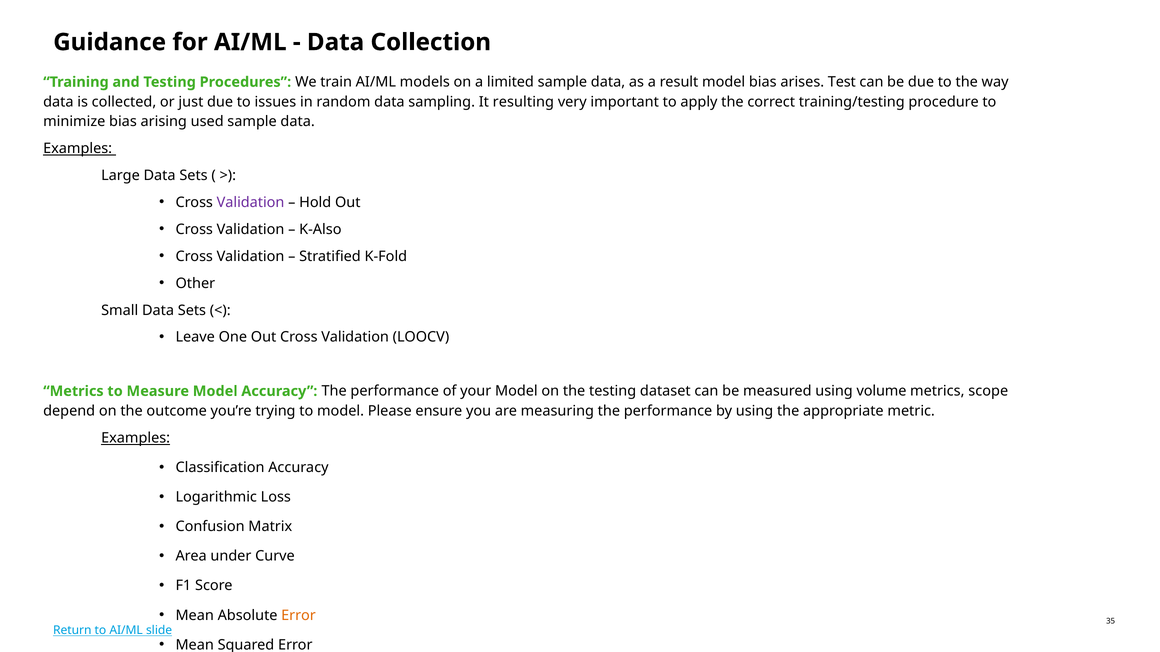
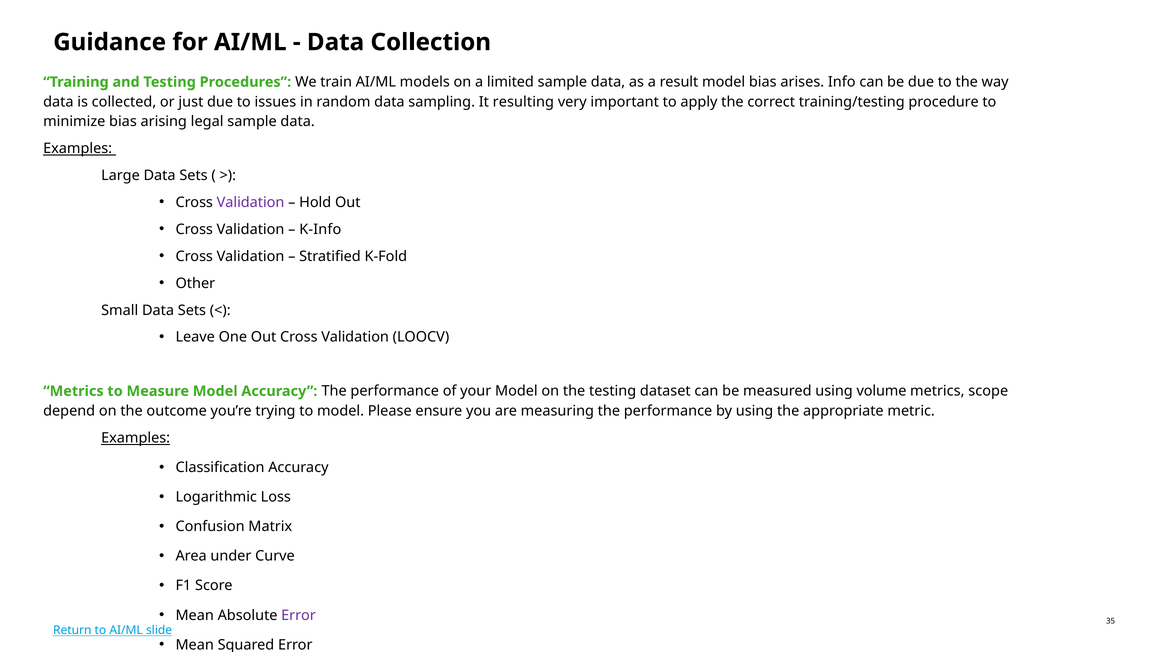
Test: Test -> Info (842, 82)
used: used -> legal (207, 122)
K-Also: K-Also -> K-Info (320, 230)
Error colour: orange -> purple (299, 616)
